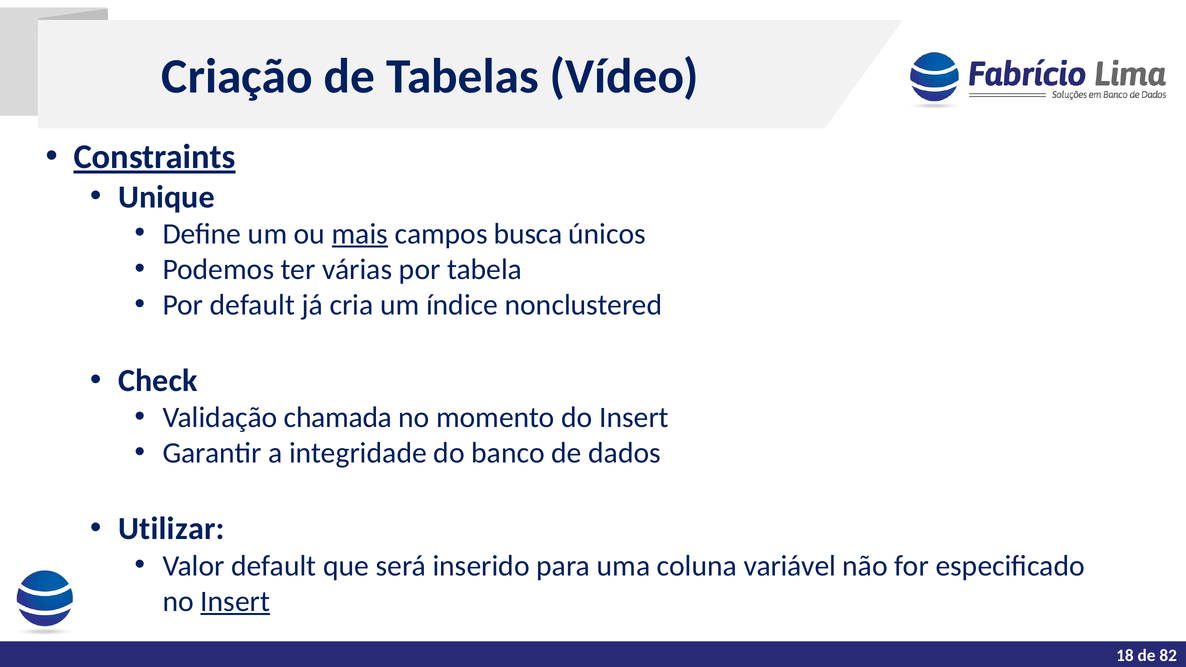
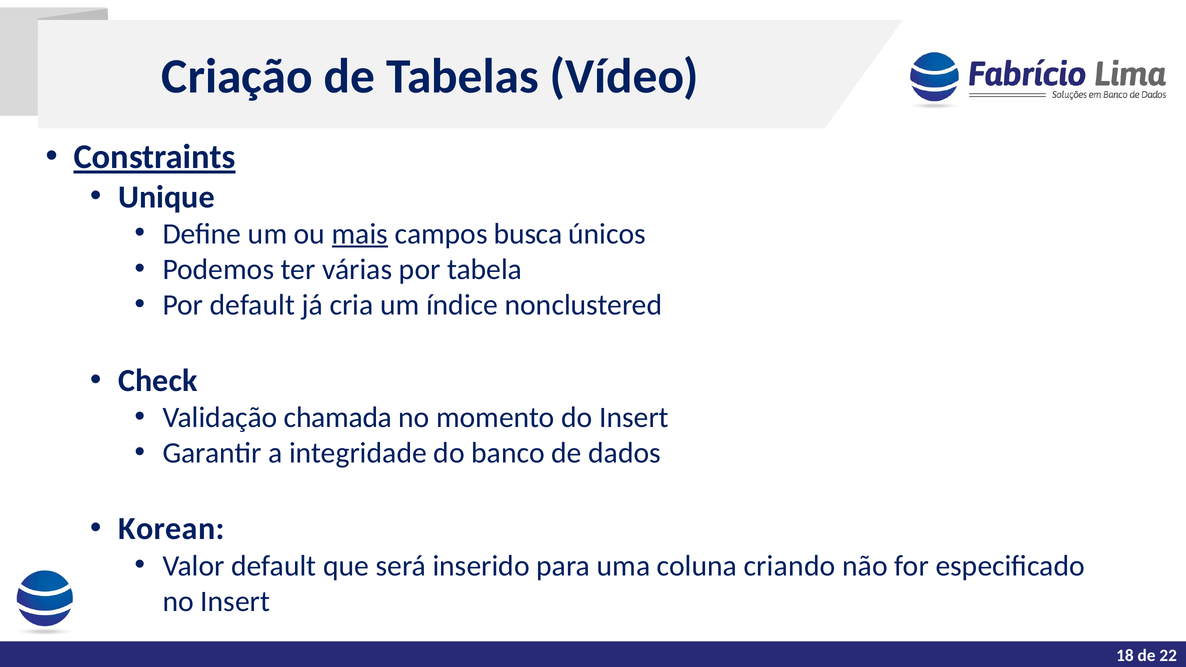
Utilizar: Utilizar -> Korean (171, 529)
variável: variável -> criando (790, 566)
Insert underline: present -> none (235, 601)
82: 82 -> 22 (1168, 656)
